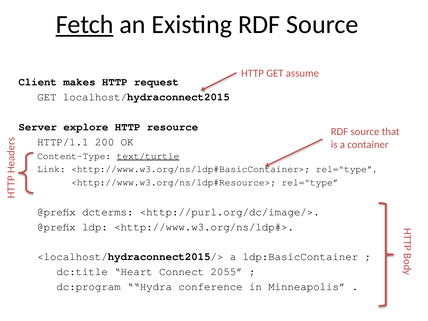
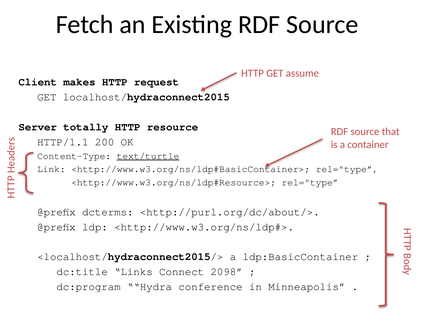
Fetch underline: present -> none (85, 25)
explore: explore -> totally (86, 127)
<http://purl.org/dc/image/>: <http://purl.org/dc/image/> -> <http://purl.org/dc/about/> (230, 212)
Heart: Heart -> Links (133, 272)
2055: 2055 -> 2098 (227, 272)
